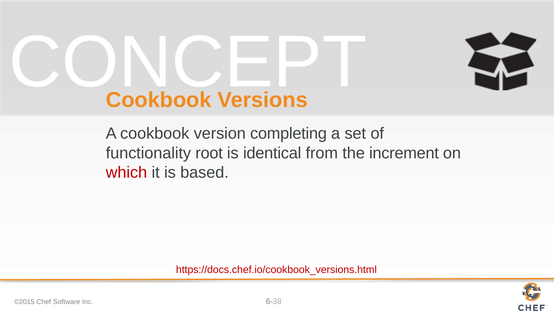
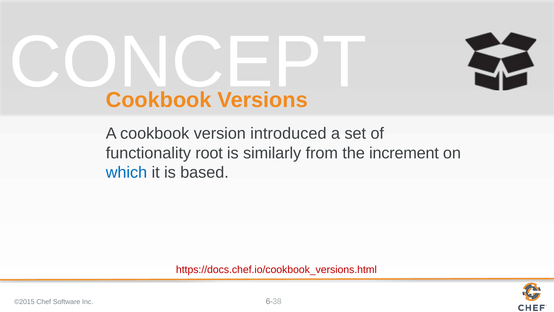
completing: completing -> introduced (288, 133)
identical: identical -> similarly (272, 153)
which colour: red -> blue (126, 172)
